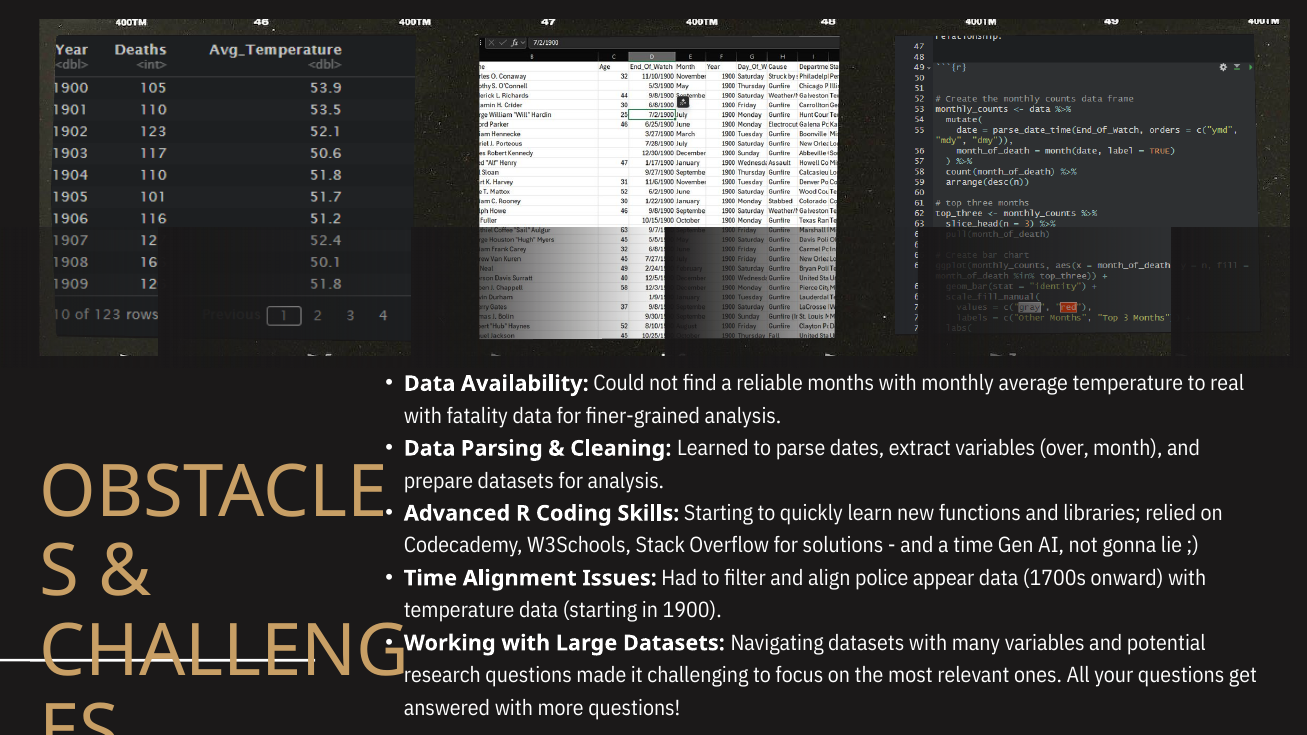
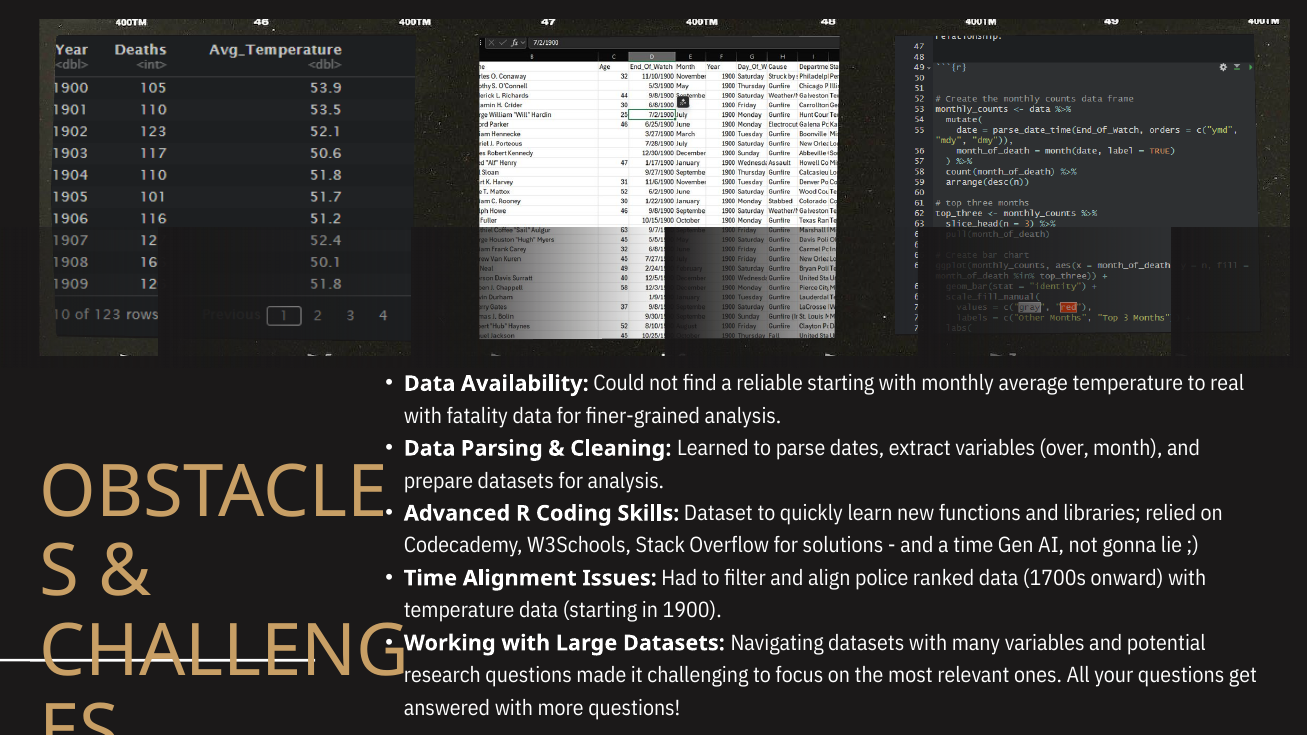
reliable months: months -> starting (841, 384)
Skills Starting: Starting -> Dataset (718, 513)
appear: appear -> ranked (944, 578)
